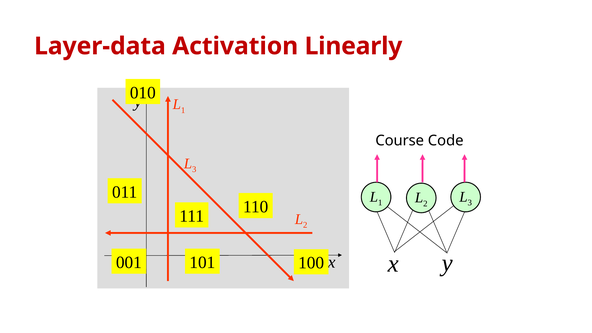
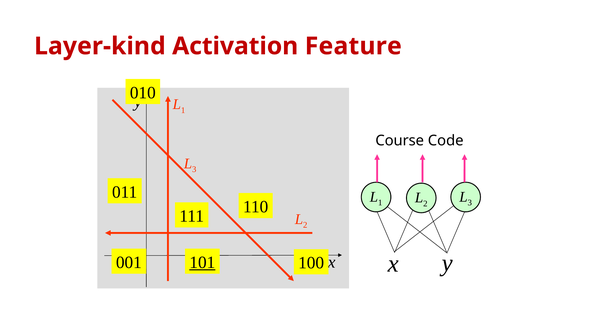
Layer-data: Layer-data -> Layer-kind (100, 46)
Linearly: Linearly -> Feature (353, 46)
101 underline: none -> present (202, 262)
